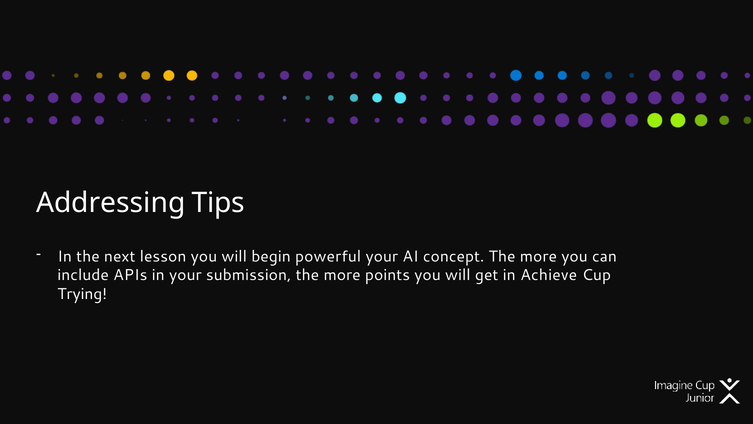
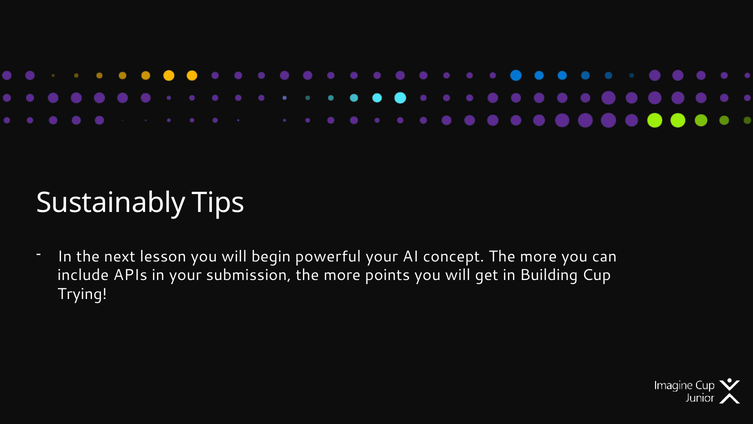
Addressing: Addressing -> Sustainably (111, 203)
Achieve: Achieve -> Building (549, 275)
